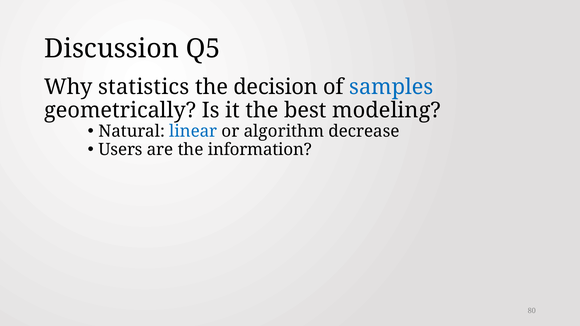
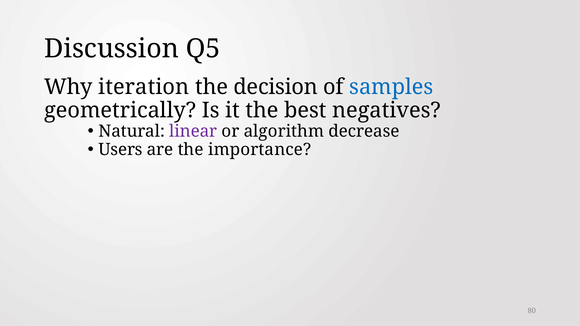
statistics: statistics -> iteration (144, 87)
modeling: modeling -> negatives (387, 111)
linear colour: blue -> purple (193, 131)
information: information -> importance (260, 150)
